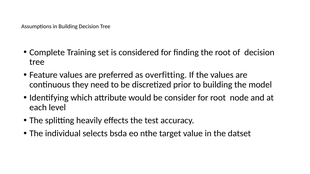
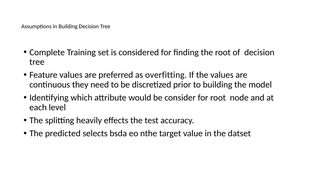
individual: individual -> predicted (63, 134)
